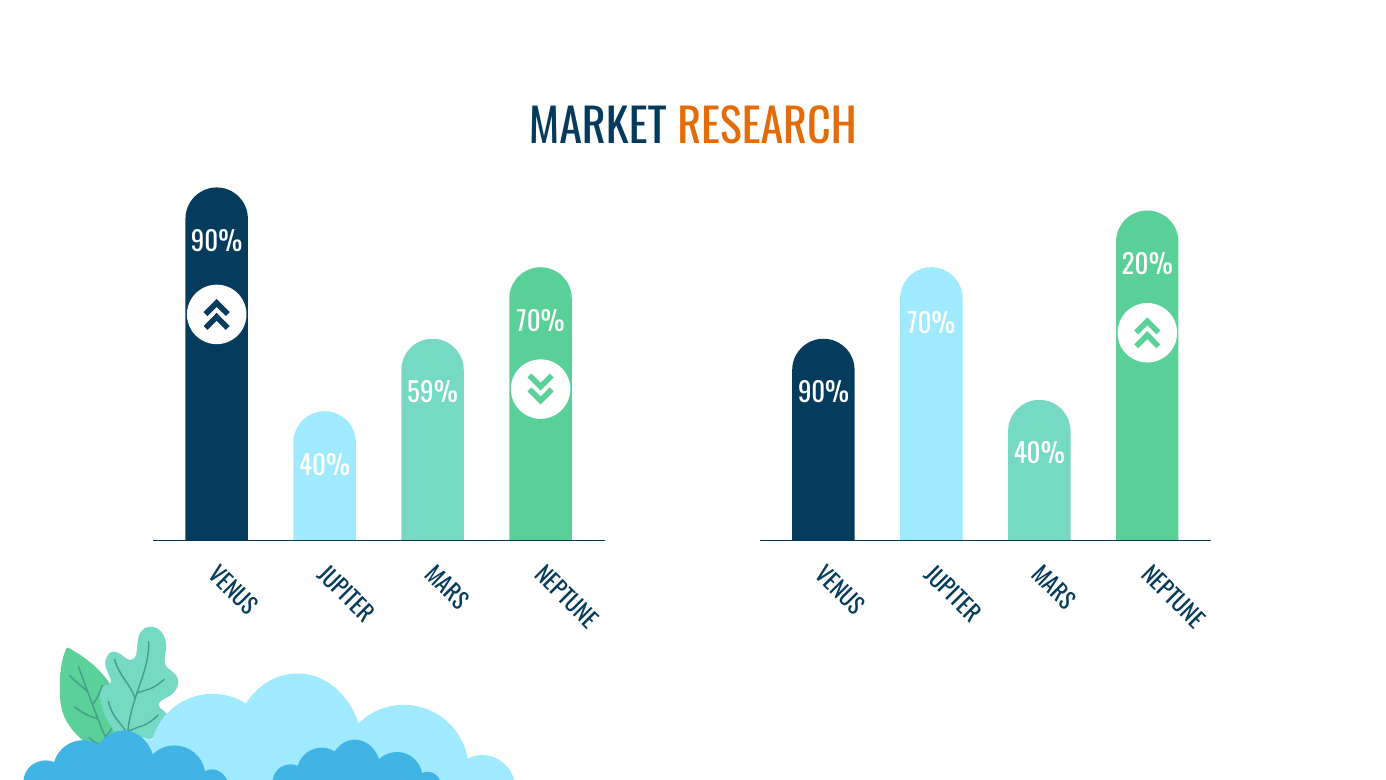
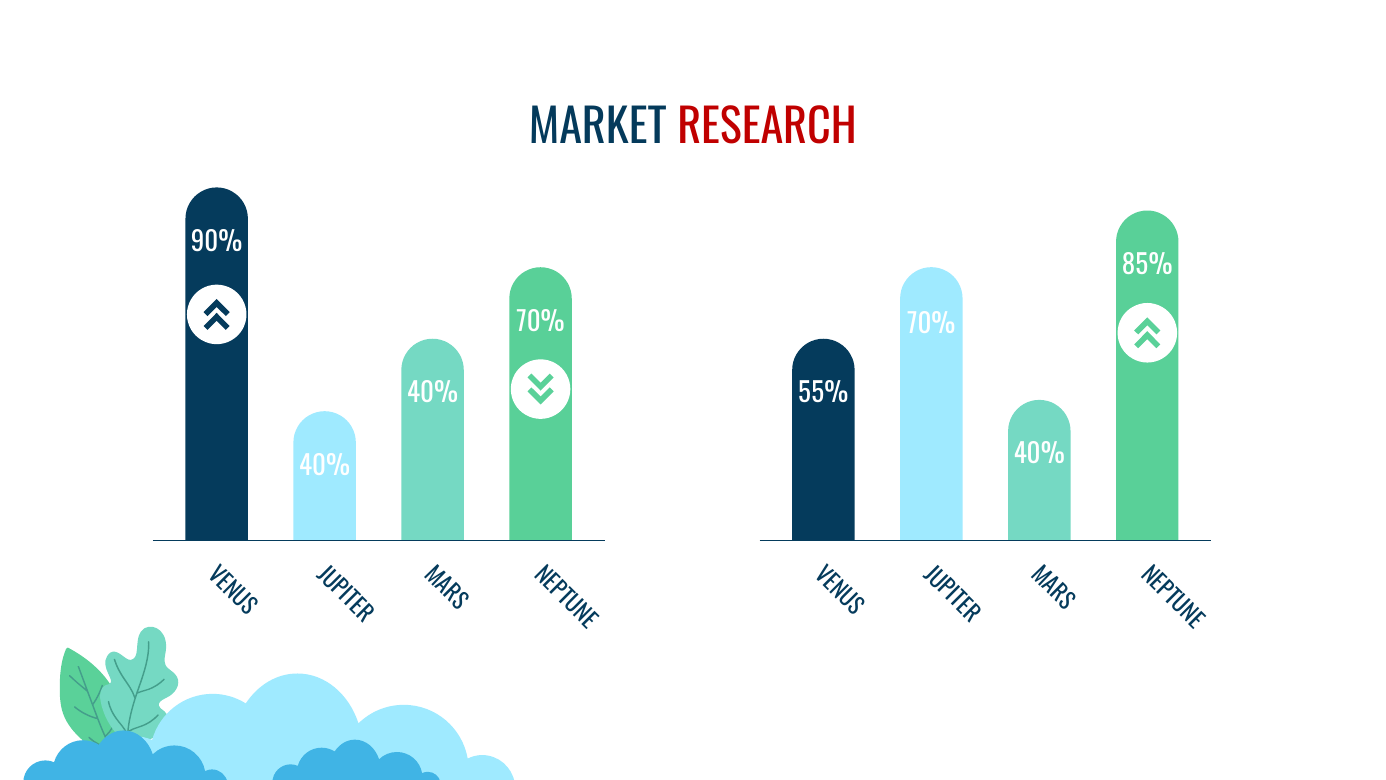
RESEARCH colour: orange -> red (767, 129)
20%: 20% -> 85% (1147, 265)
59%: 59% -> 40% (433, 394)
90%: 90% -> 55% (823, 394)
